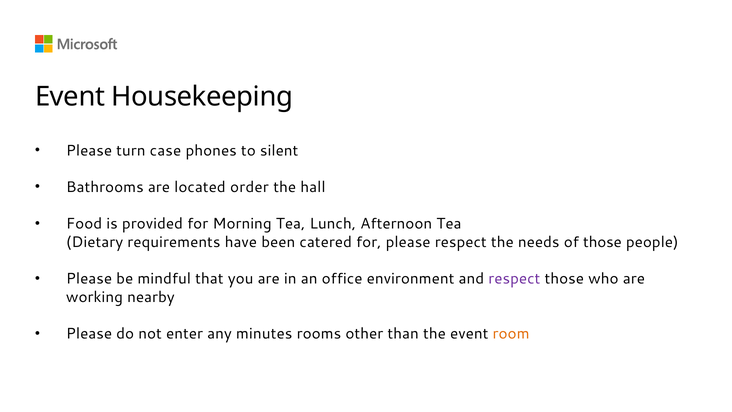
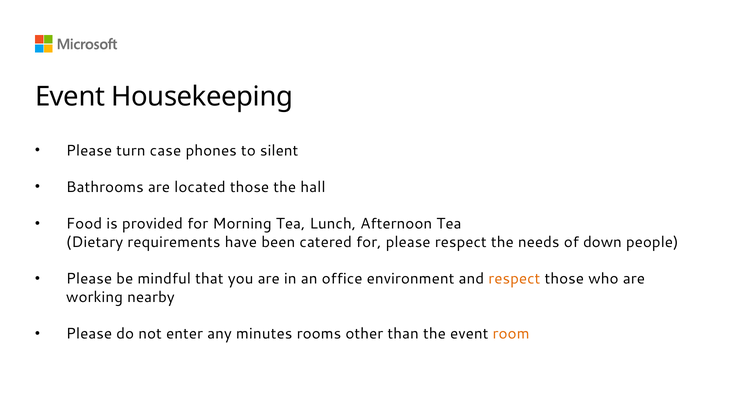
located order: order -> those (250, 187)
of those: those -> down (602, 242)
respect colour: purple -> orange (514, 279)
